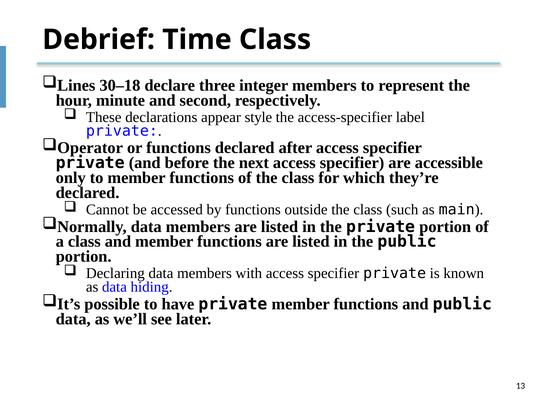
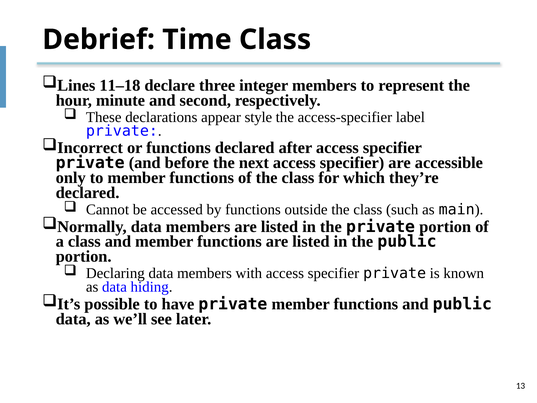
30–18: 30–18 -> 11–18 (120, 85)
Operator: Operator -> Incorrect (90, 148)
